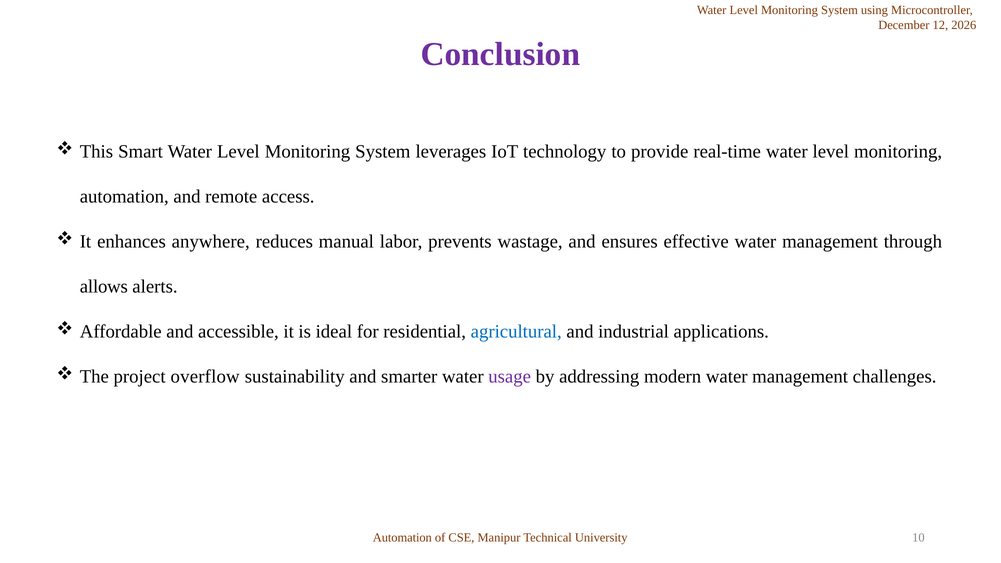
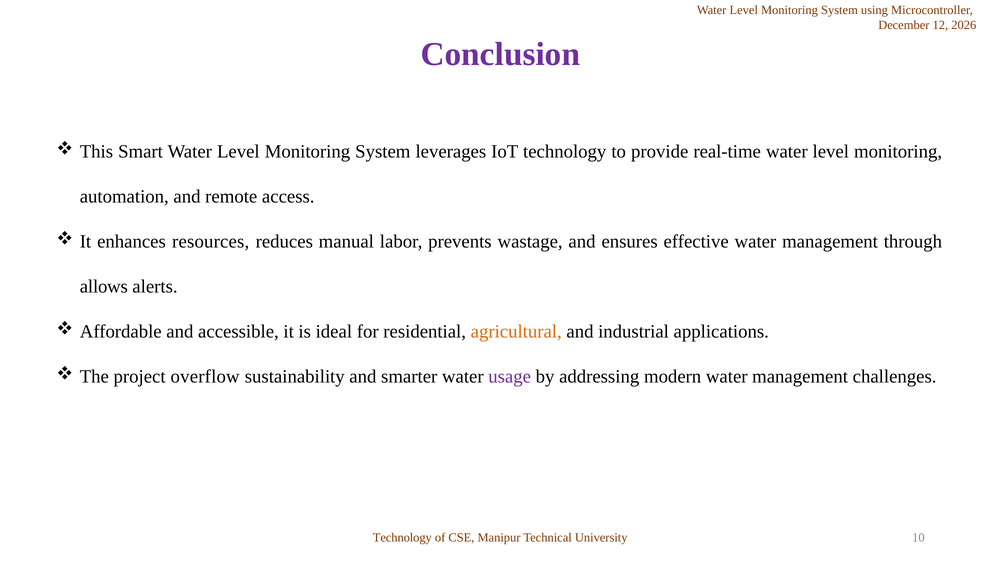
anywhere: anywhere -> resources (211, 242)
agricultural colour: blue -> orange (516, 332)
Automation: Automation -> Technology (402, 538)
